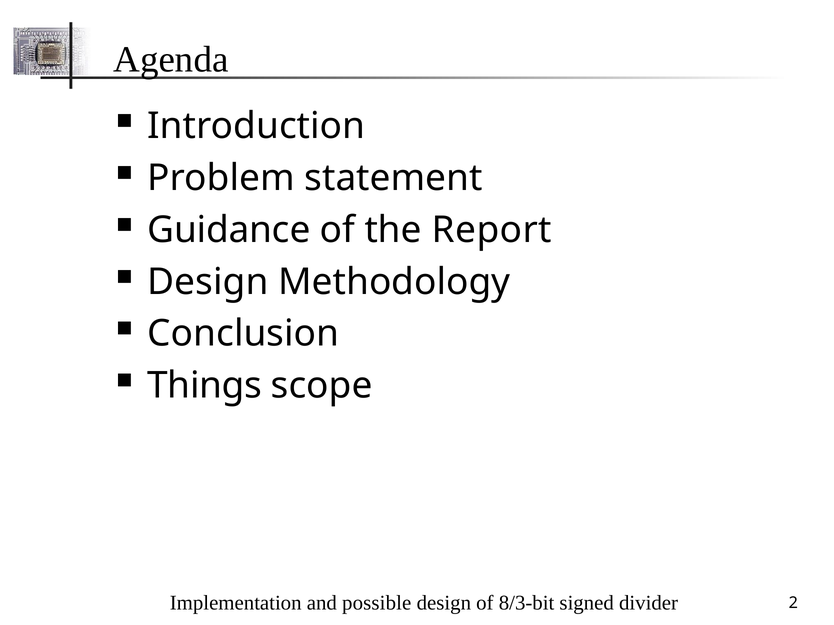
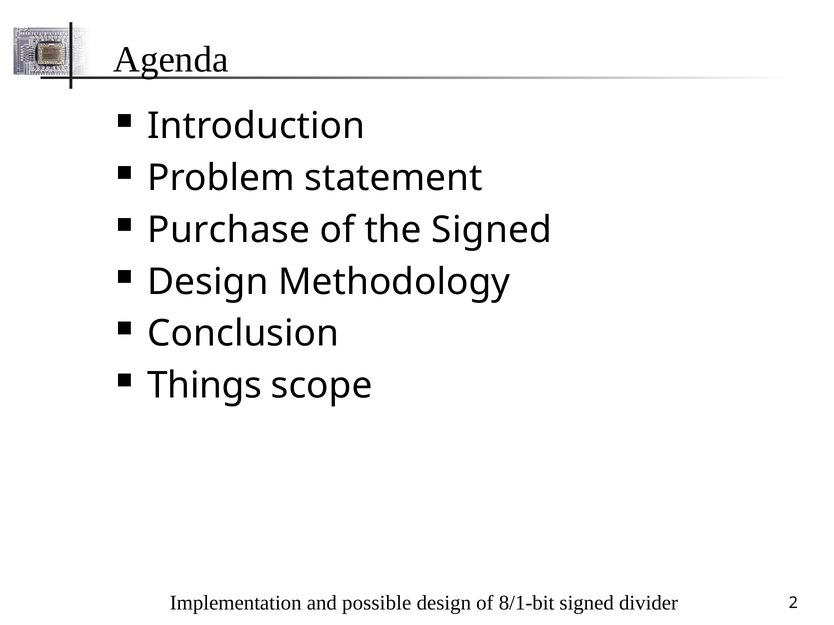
Guidance: Guidance -> Purchase (229, 230)
the Report: Report -> Signed (492, 230)
8/3-bit: 8/3-bit -> 8/1-bit (527, 603)
